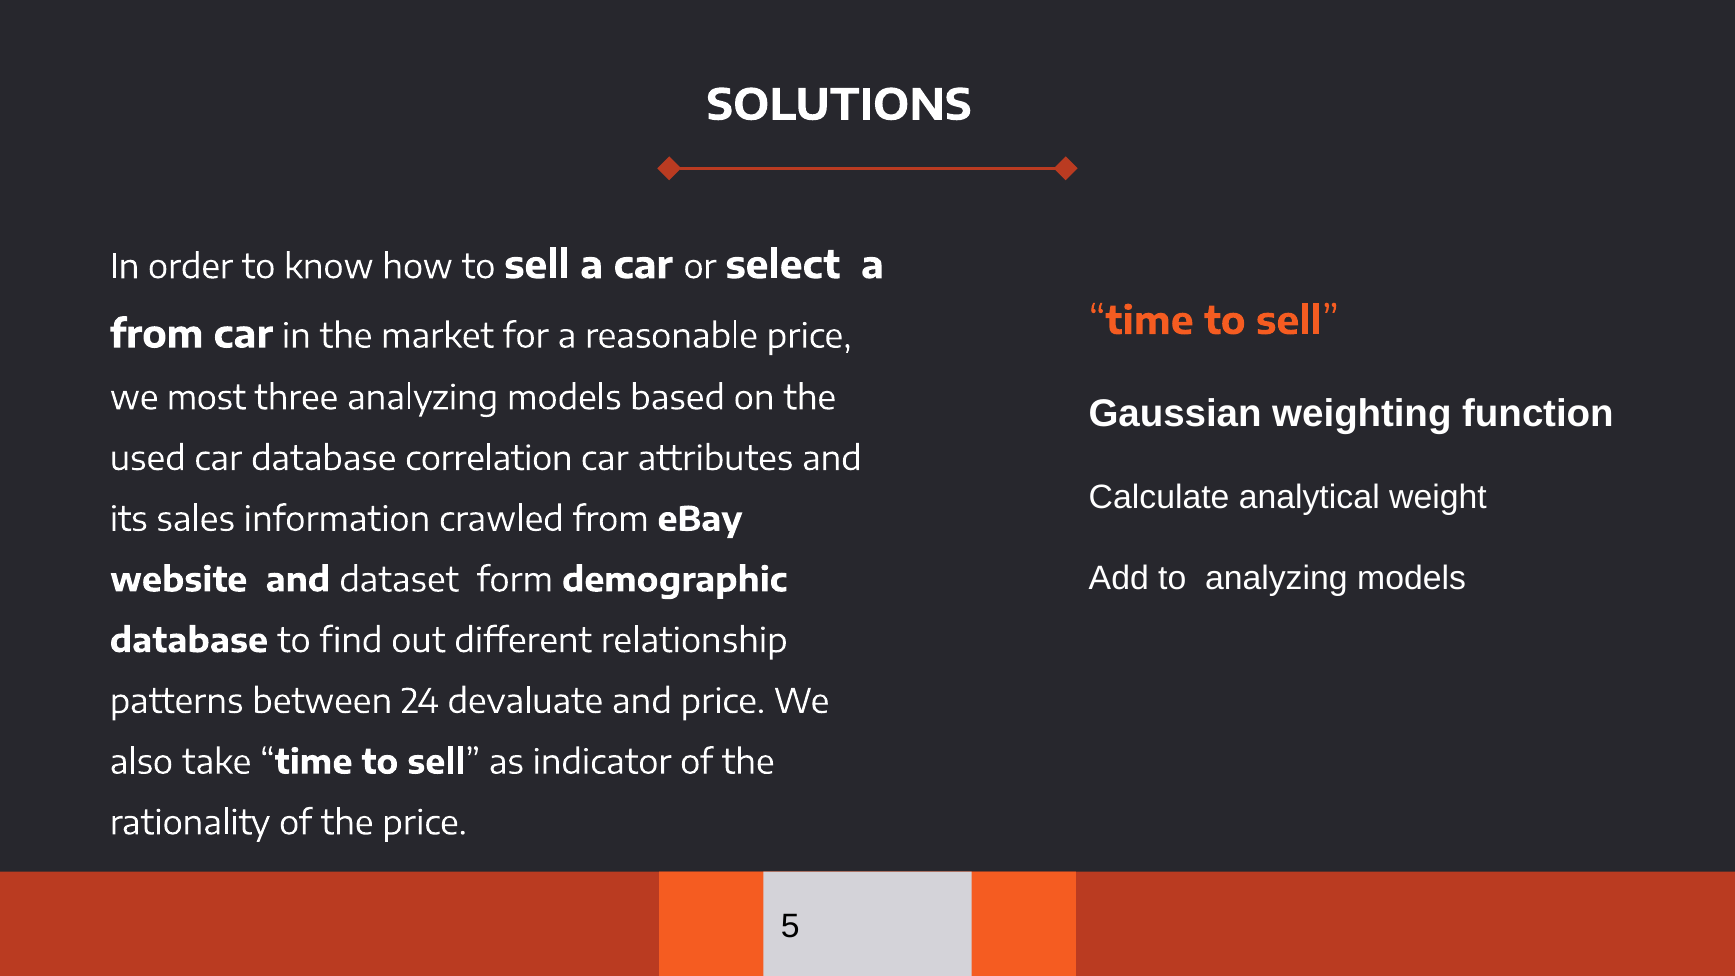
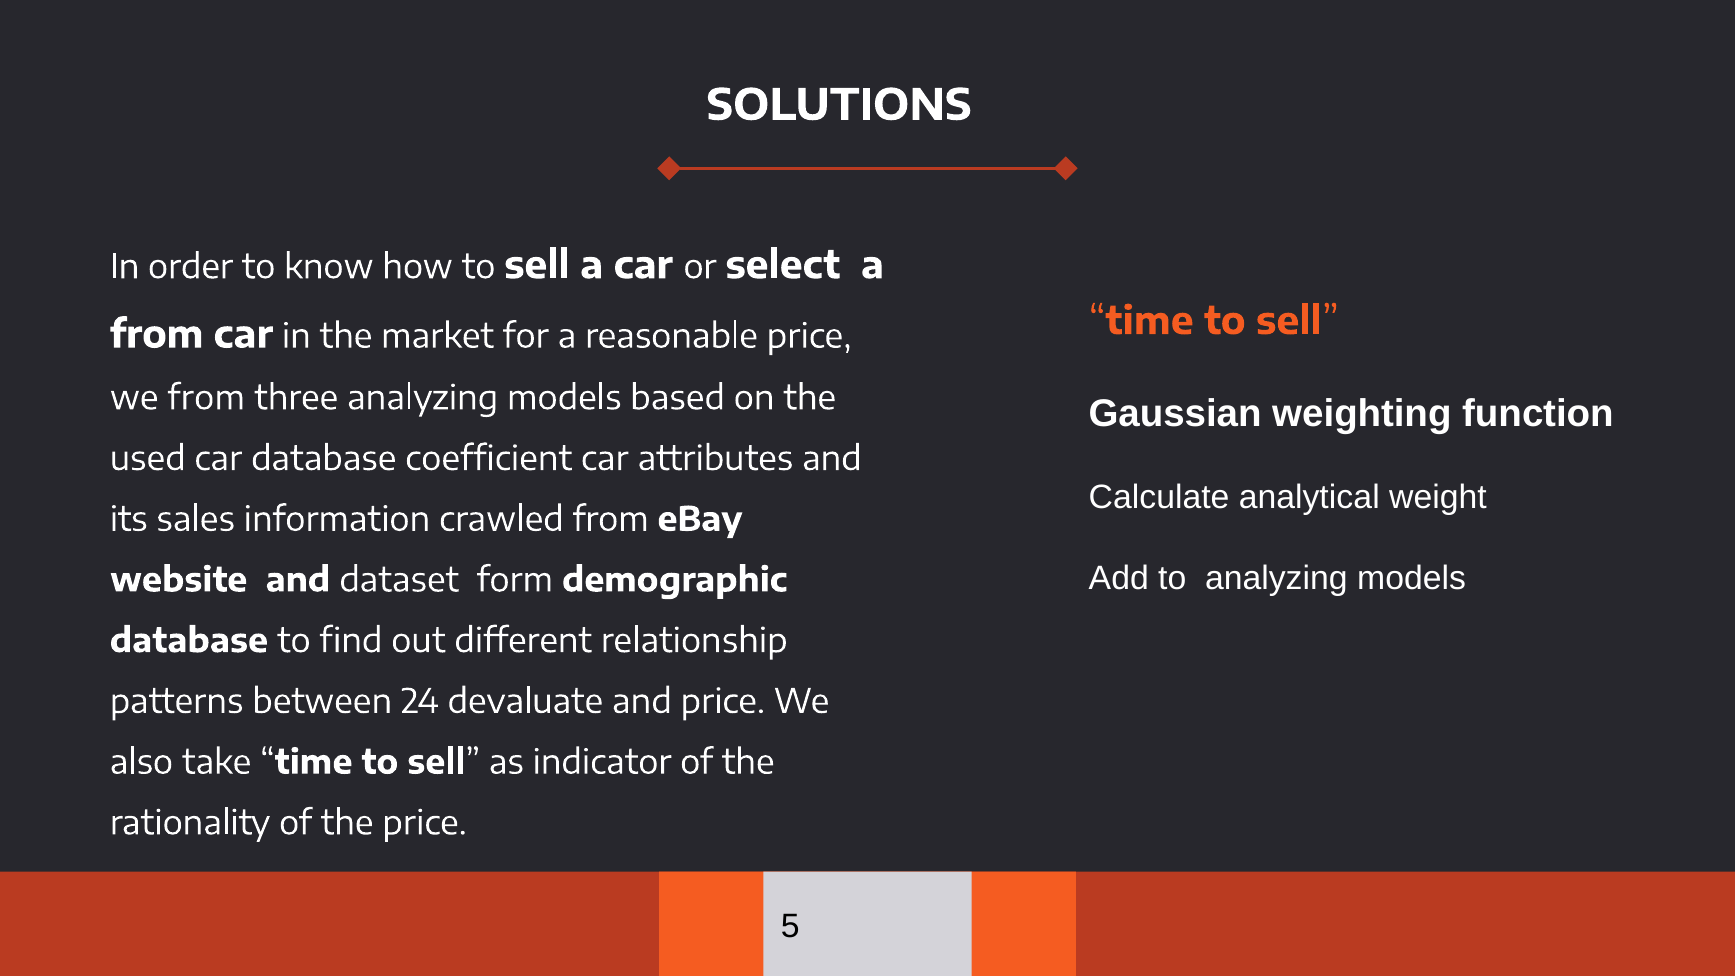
we most: most -> from (206, 398)
correlation: correlation -> coefficient (489, 459)
